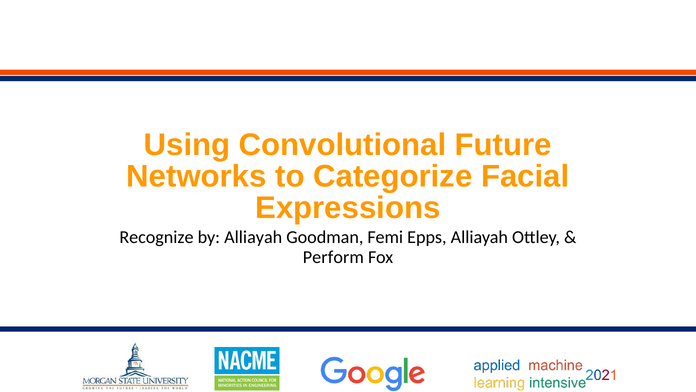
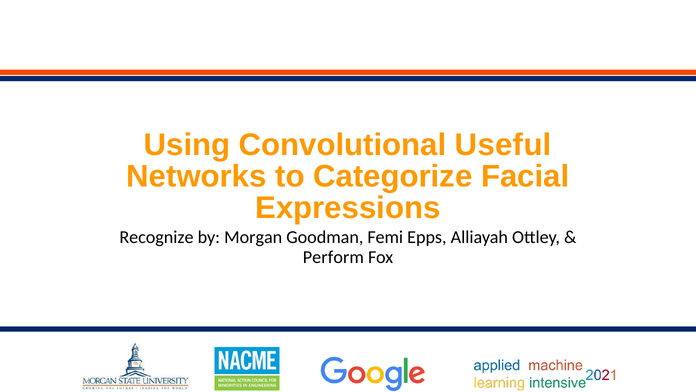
Future: Future -> Useful (503, 145)
by Alliayah: Alliayah -> Morgan (253, 237)
